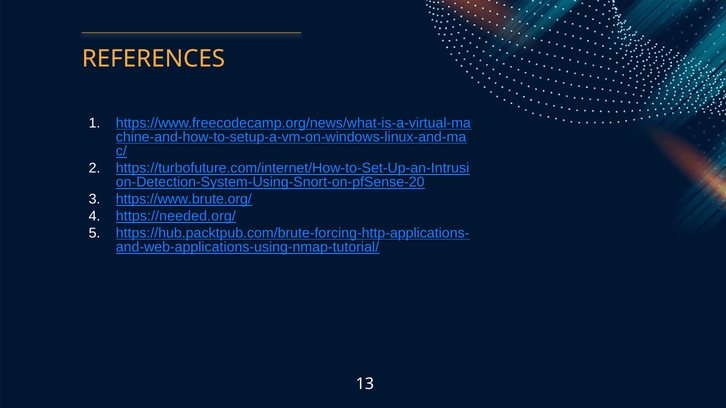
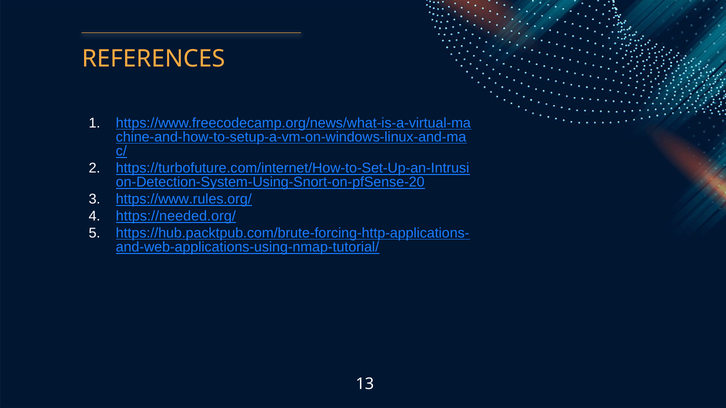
https://www.brute.org/: https://www.brute.org/ -> https://www.rules.org/ (184, 199)
